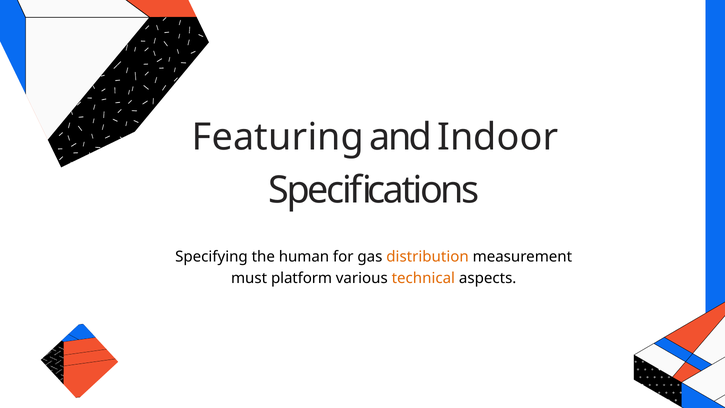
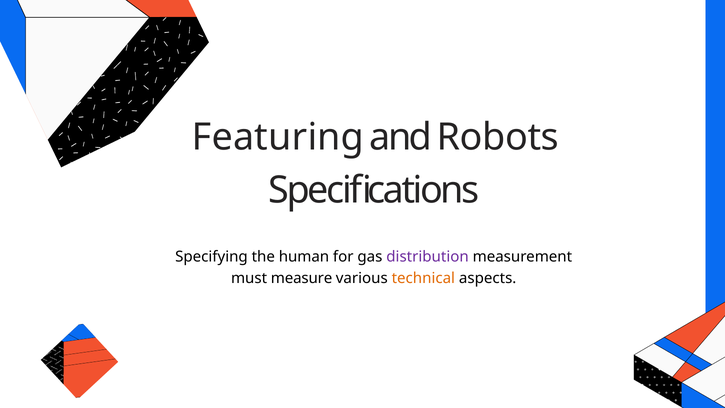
Indoor: Indoor -> Robots (498, 137)
distribution colour: orange -> purple (428, 257)
platform: platform -> measure (302, 278)
